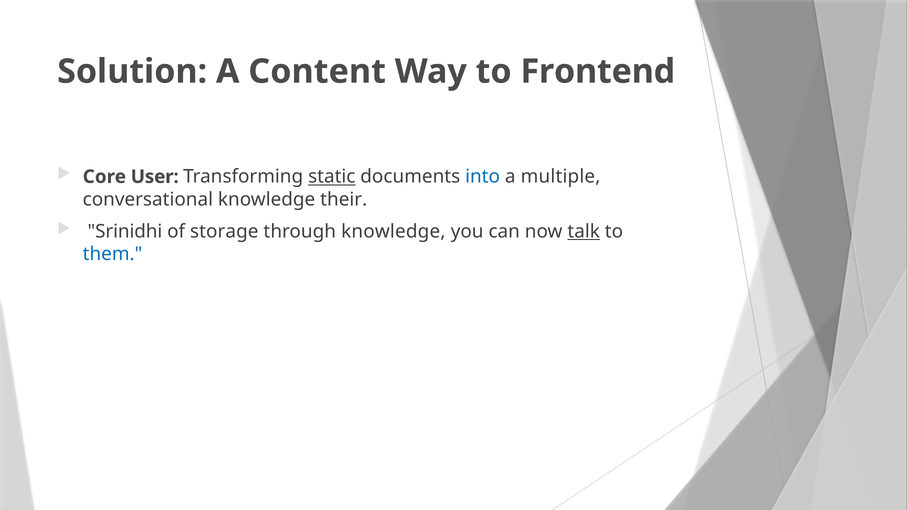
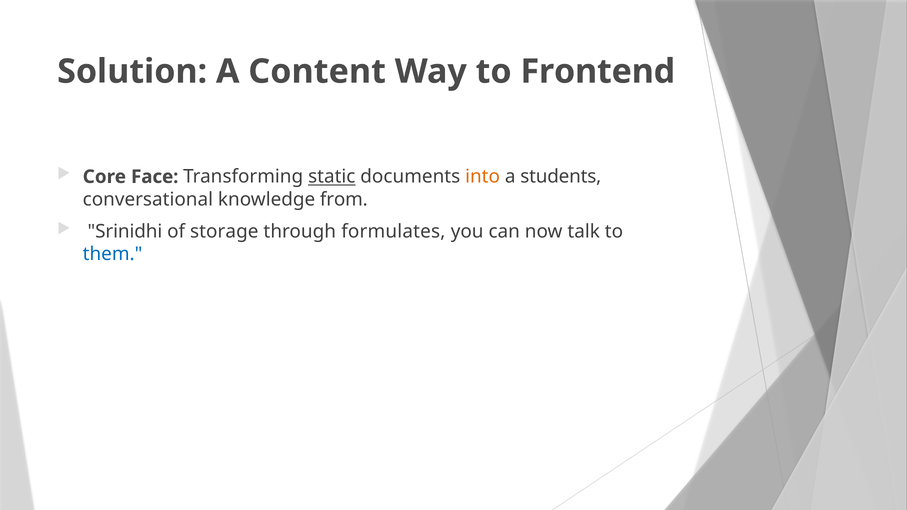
User: User -> Face (155, 177)
into colour: blue -> orange (483, 177)
multiple: multiple -> students (561, 177)
their: their -> from (344, 199)
through knowledge: knowledge -> formulates (393, 232)
talk underline: present -> none (584, 232)
